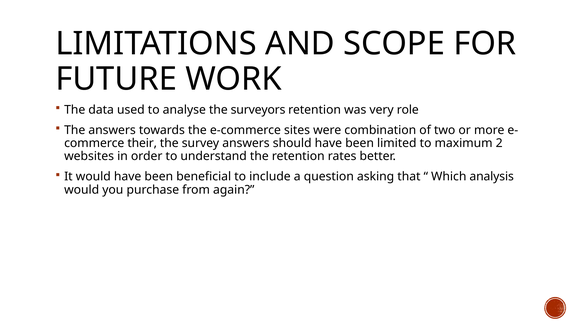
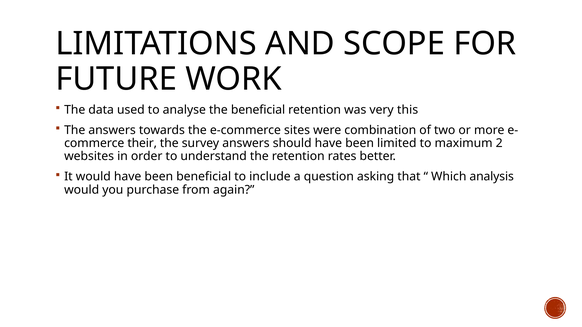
the surveyors: surveyors -> beneficial (258, 110)
role: role -> this (408, 110)
